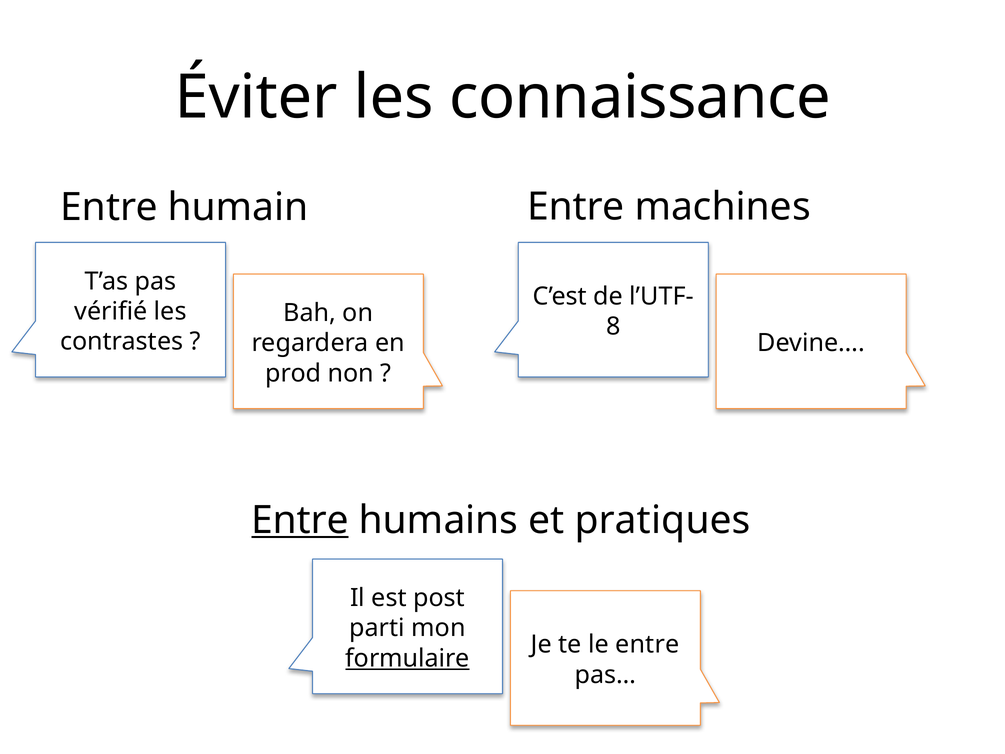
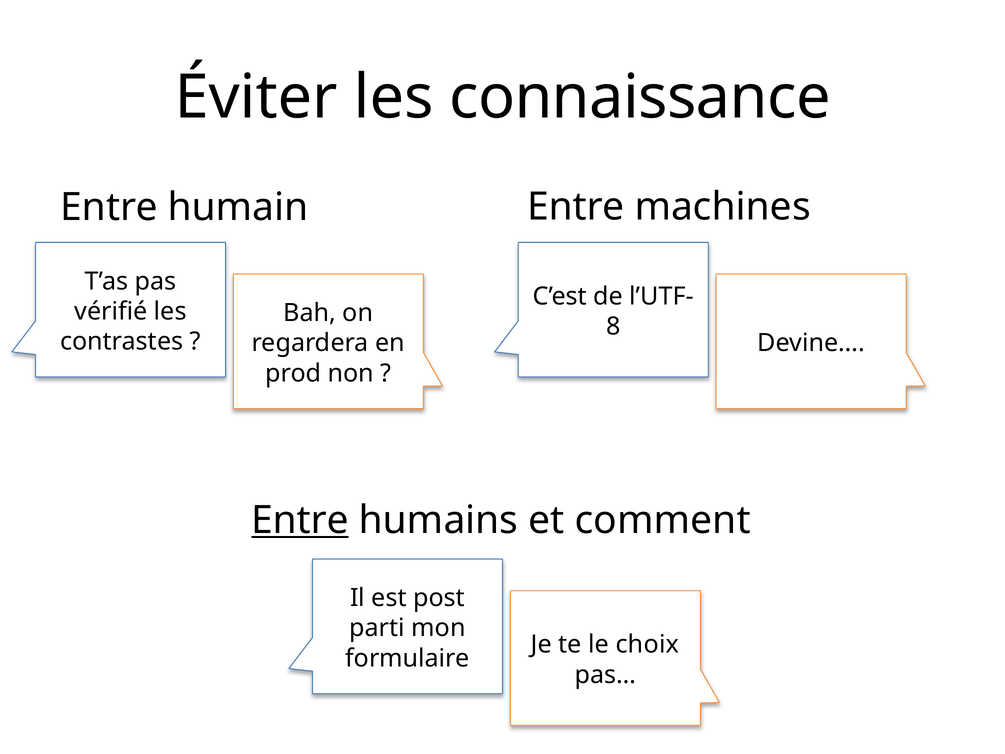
pratiques: pratiques -> comment (663, 520)
le entre: entre -> choix (647, 644)
formulaire underline: present -> none (407, 658)
